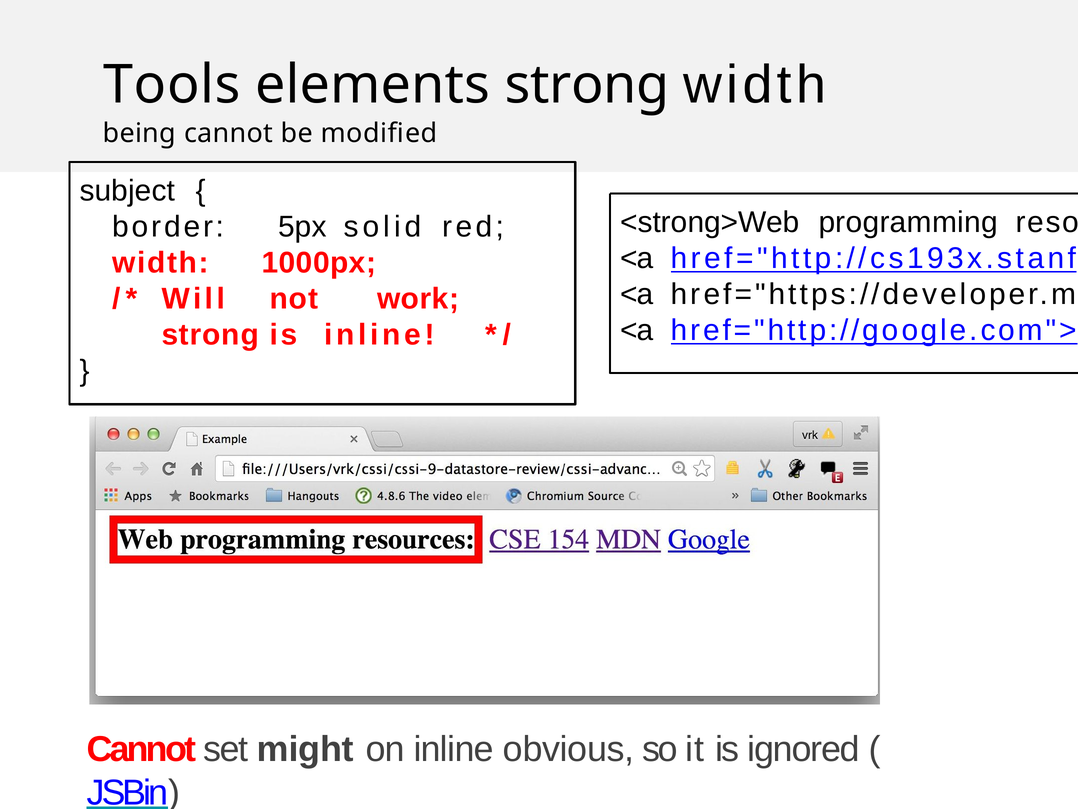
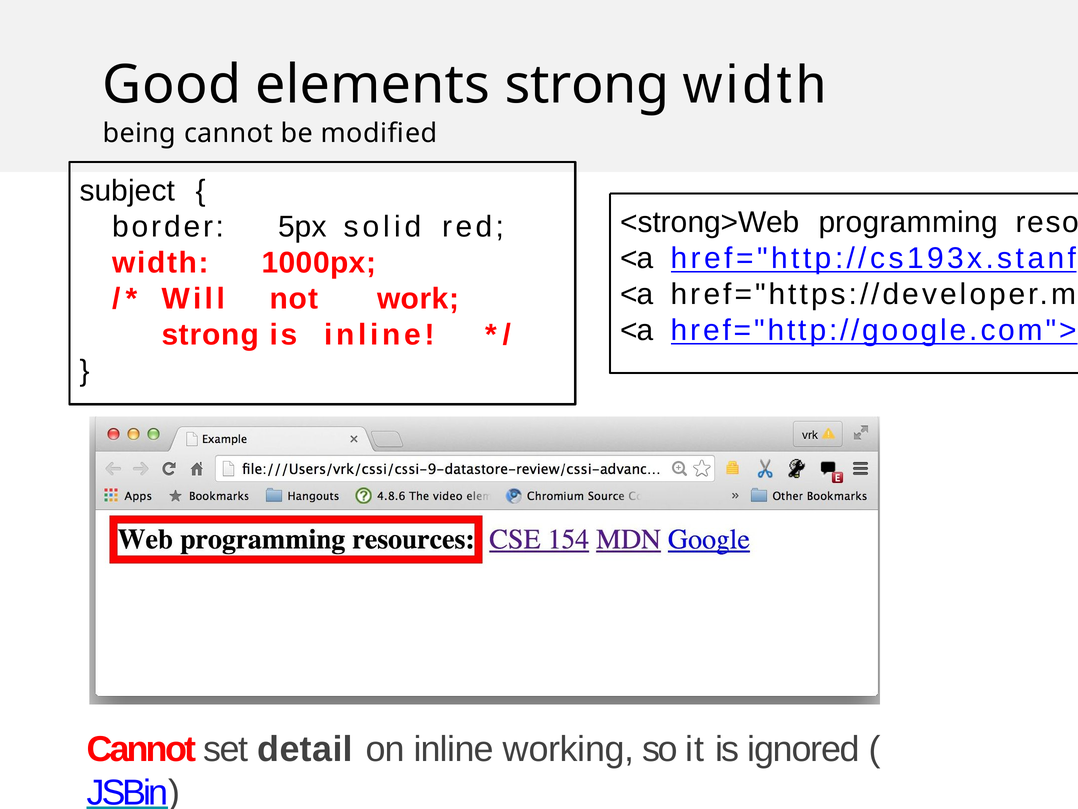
Tools: Tools -> Good (172, 85)
might: might -> detail (305, 749)
obvious: obvious -> working (569, 749)
